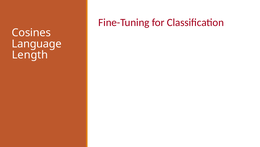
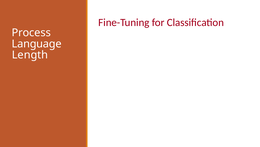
Cosines: Cosines -> Process (31, 33)
